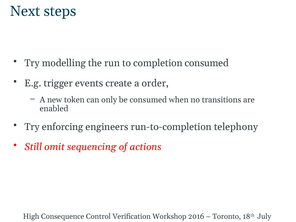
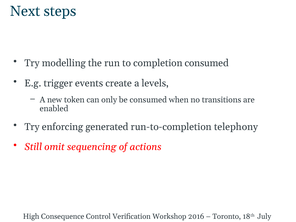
order: order -> levels (155, 83)
engineers: engineers -> generated (107, 127)
